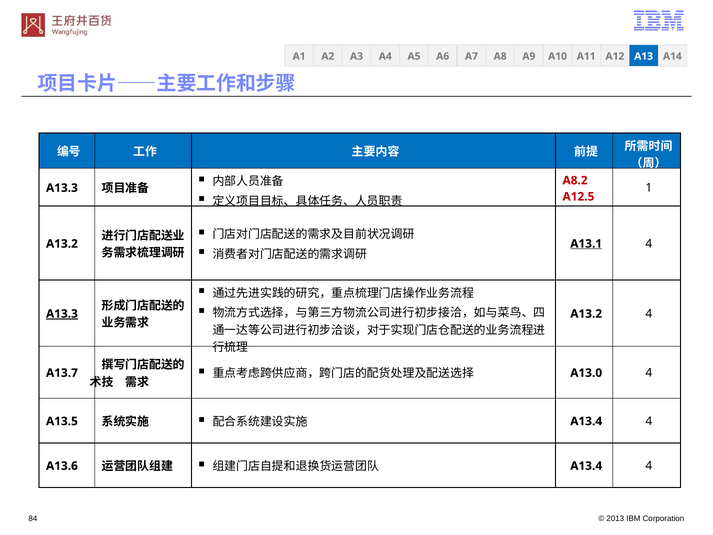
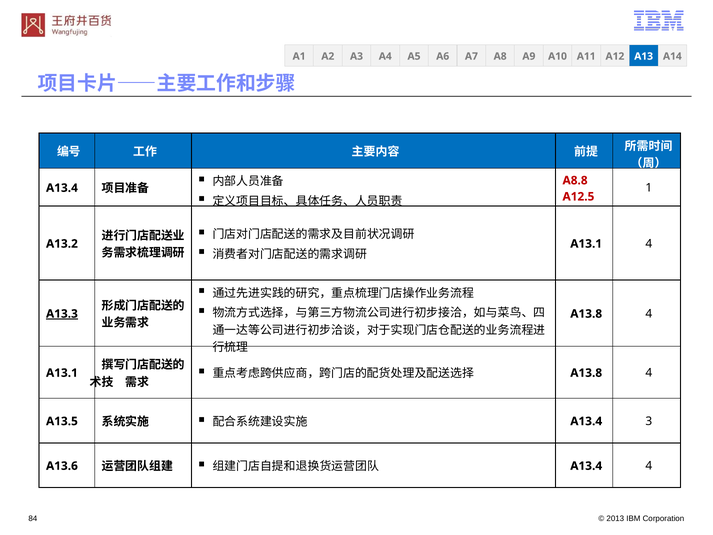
A8.2: A8.2 -> A8.8 (575, 180)
A13.3: A13.3 -> A13.4 (62, 188)
A13.1 underline: present -> none (586, 244)
A13.2: A13.2 -> A13.8 (586, 314)
A13.0: A13.0 -> A13.8 (586, 373)
A13.7: A13.7 -> A13.1 (62, 373)
4: 4 -> 3 (649, 421)
